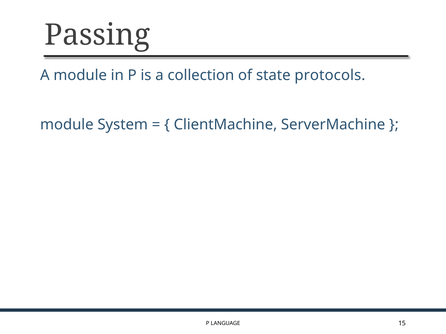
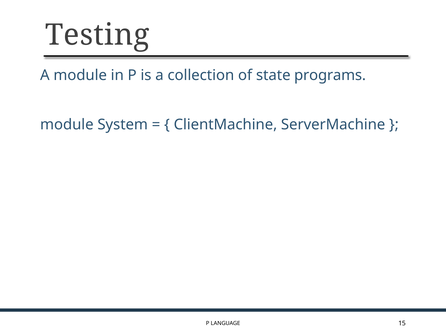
Passing: Passing -> Testing (97, 35)
protocols: protocols -> programs (330, 75)
